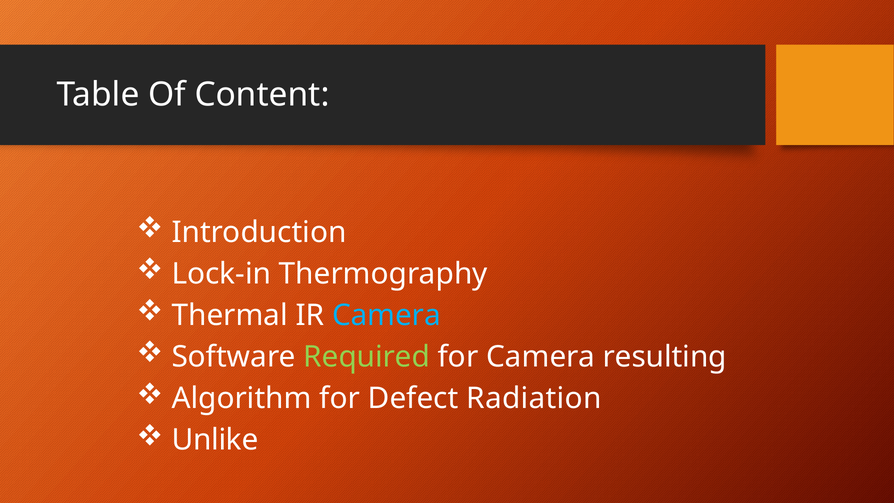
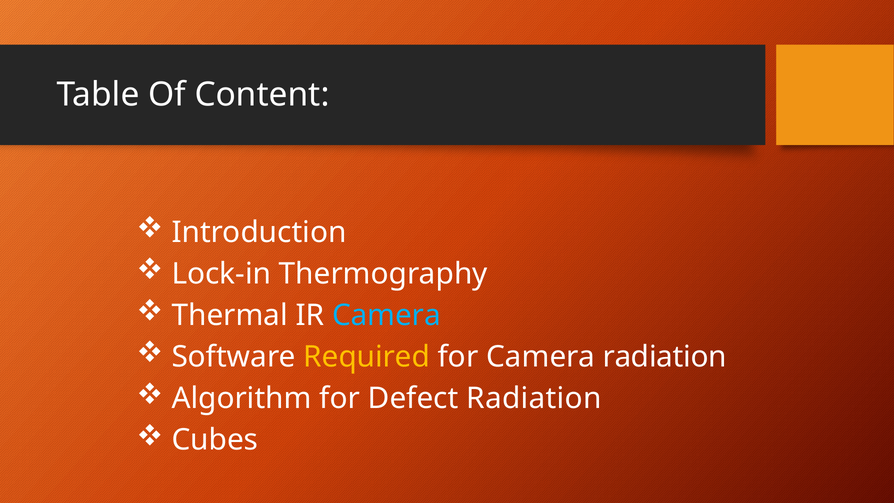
Required colour: light green -> yellow (367, 357)
Camera resulting: resulting -> radiation (665, 357)
Unlike: Unlike -> Cubes (215, 440)
